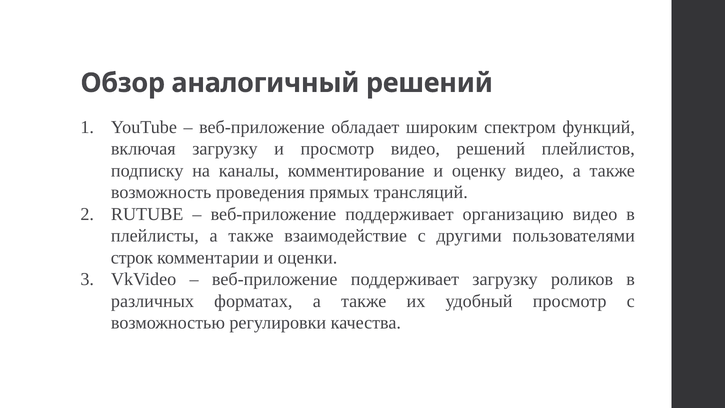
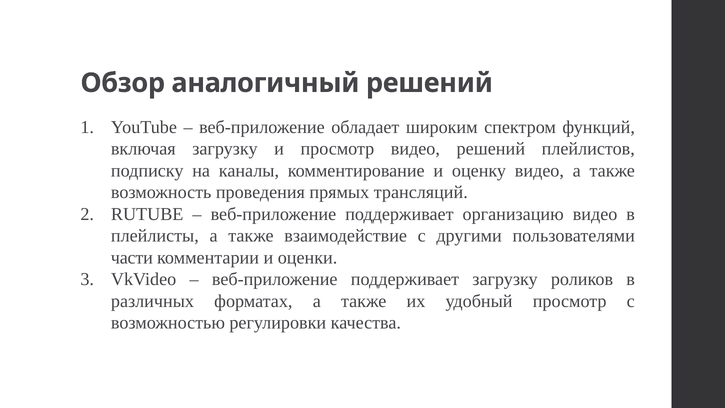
строк: строк -> части (132, 258)
